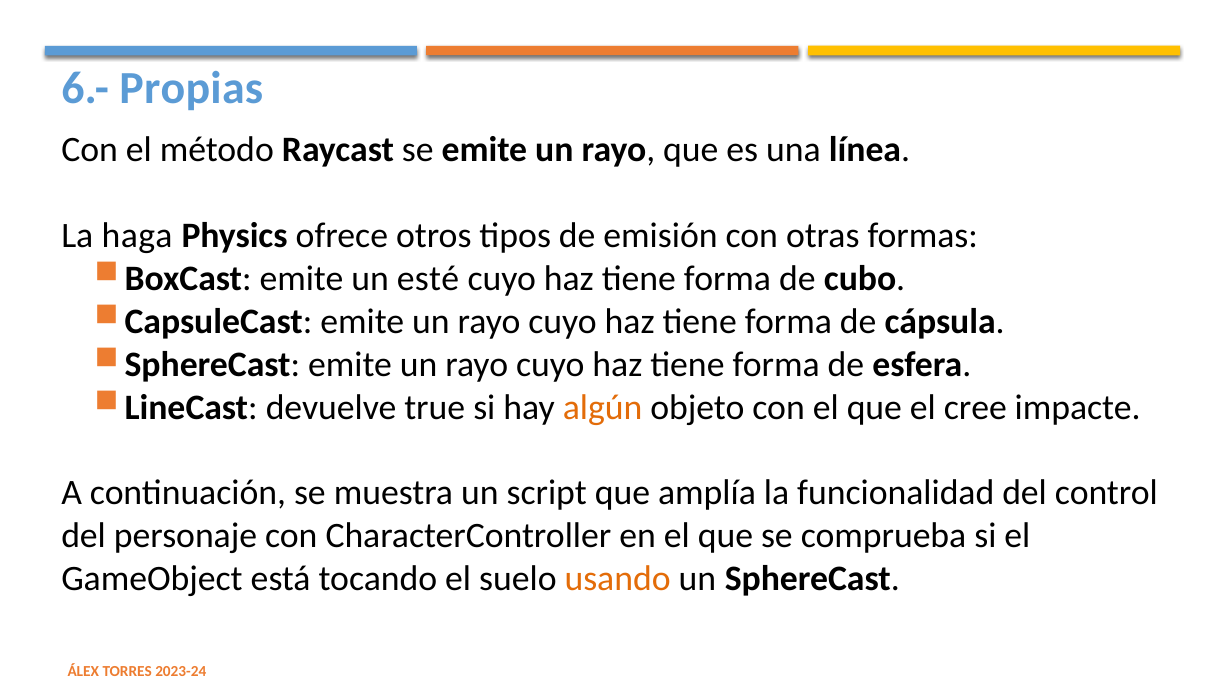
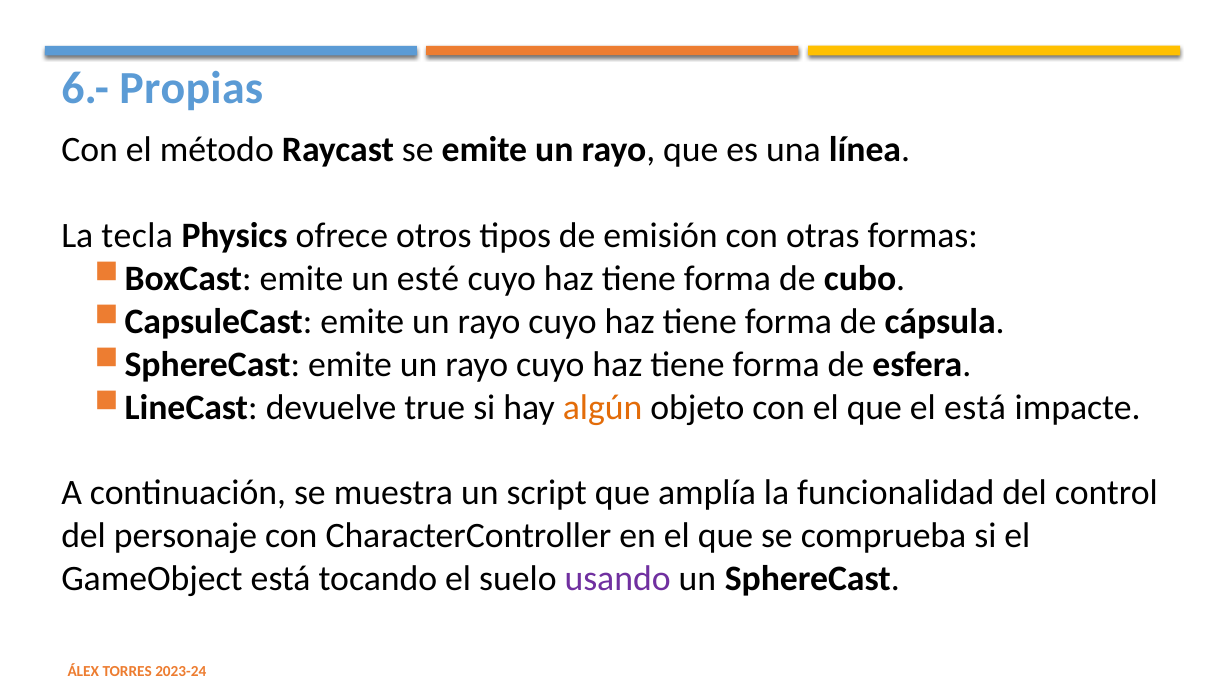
haga: haga -> tecla (137, 236)
el cree: cree -> está (975, 407)
usando colour: orange -> purple (618, 579)
